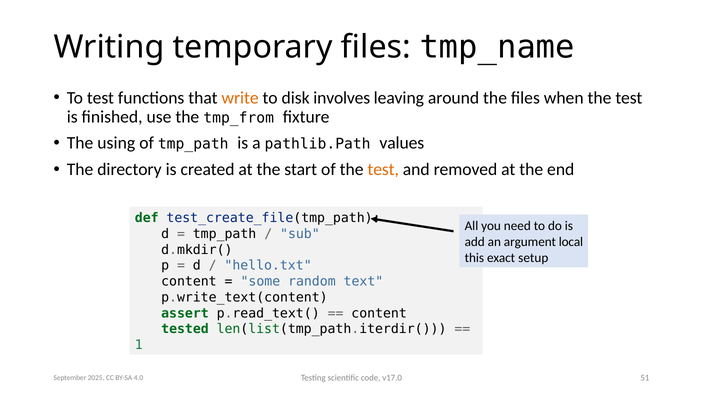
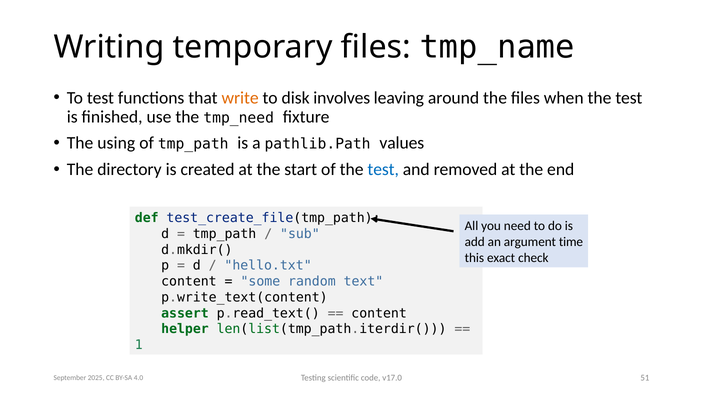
tmp_from: tmp_from -> tmp_need (239, 118)
test colour: orange -> blue (383, 169)
local: local -> time (571, 242)
setup: setup -> check (533, 257)
tested: tested -> helper (185, 329)
